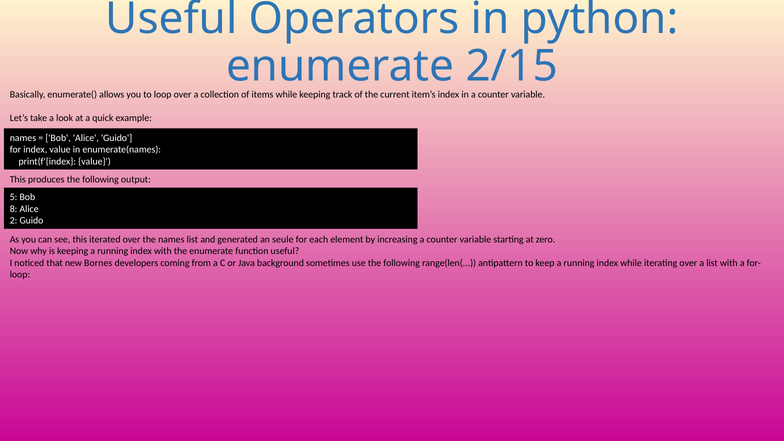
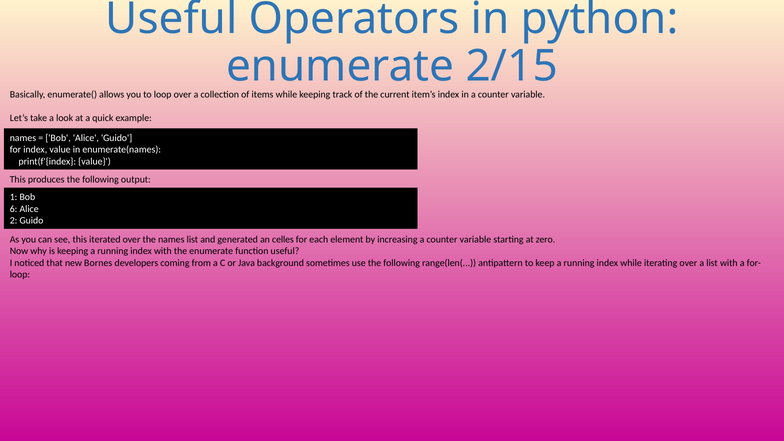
5: 5 -> 1 (14, 197)
8: 8 -> 6 (14, 209)
seule: seule -> celles (283, 239)
